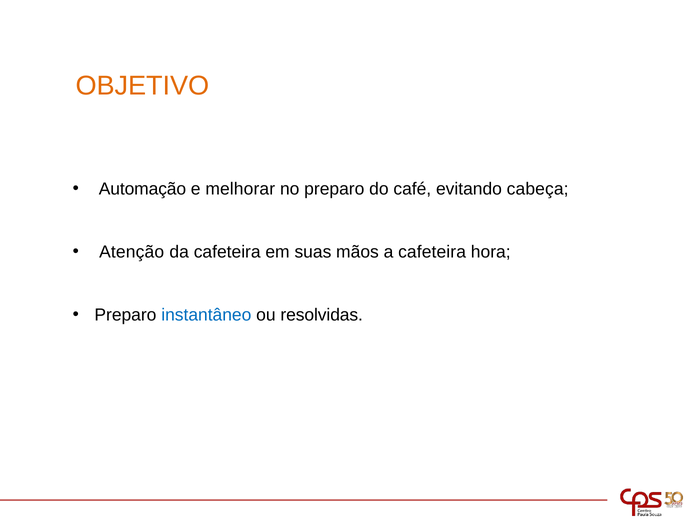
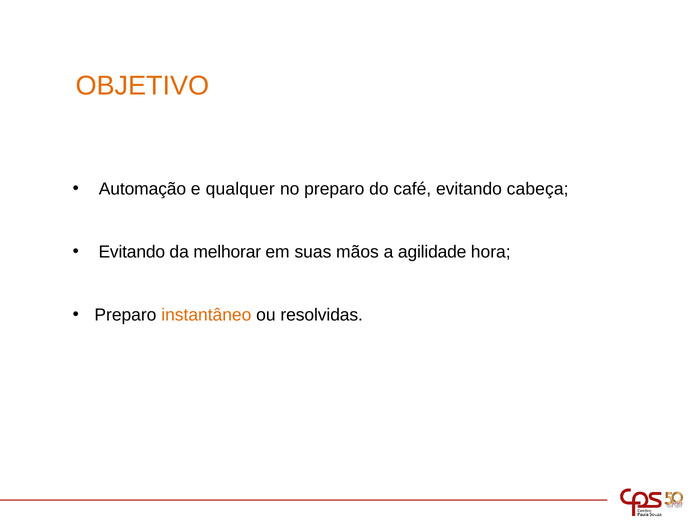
melhorar: melhorar -> qualquer (240, 189)
Atenção: Atenção -> Evitando (132, 252)
da cafeteira: cafeteira -> melhorar (227, 252)
a cafeteira: cafeteira -> agilidade (432, 252)
instantâneo colour: blue -> orange (206, 315)
